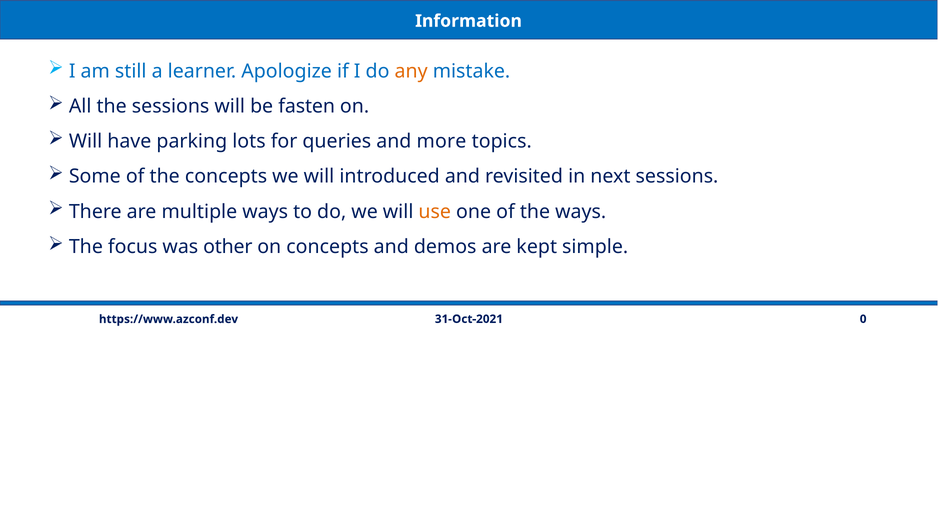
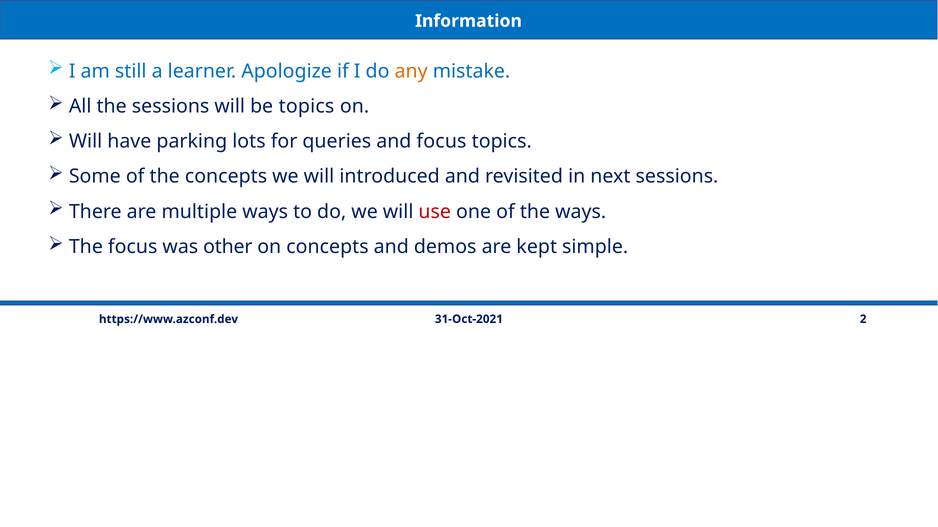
be fasten: fasten -> topics (306, 106)
and more: more -> focus (441, 142)
use colour: orange -> red (435, 212)
0: 0 -> 2 (863, 319)
